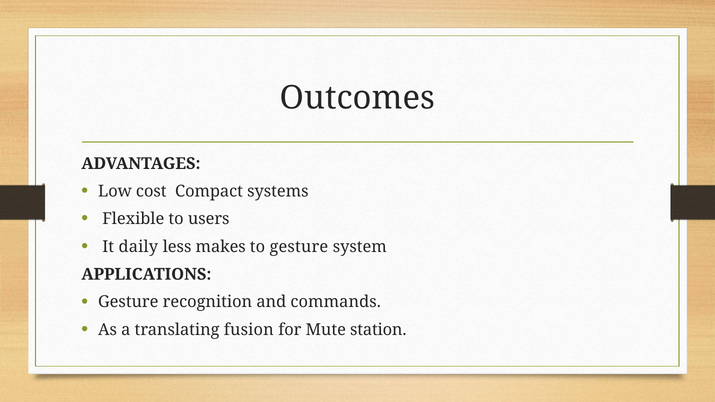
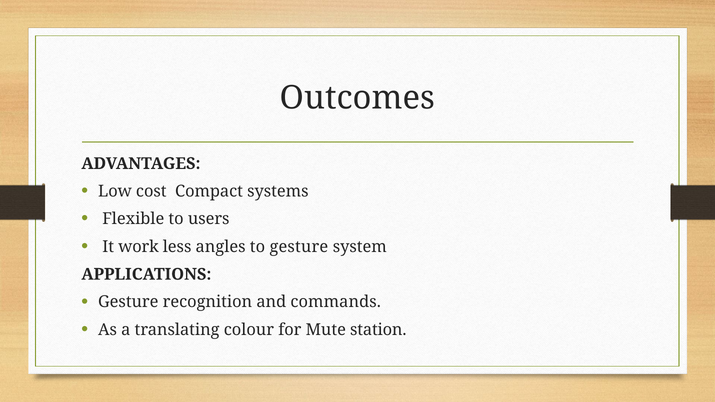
daily: daily -> work (138, 247)
makes: makes -> angles (221, 247)
fusion: fusion -> colour (249, 330)
